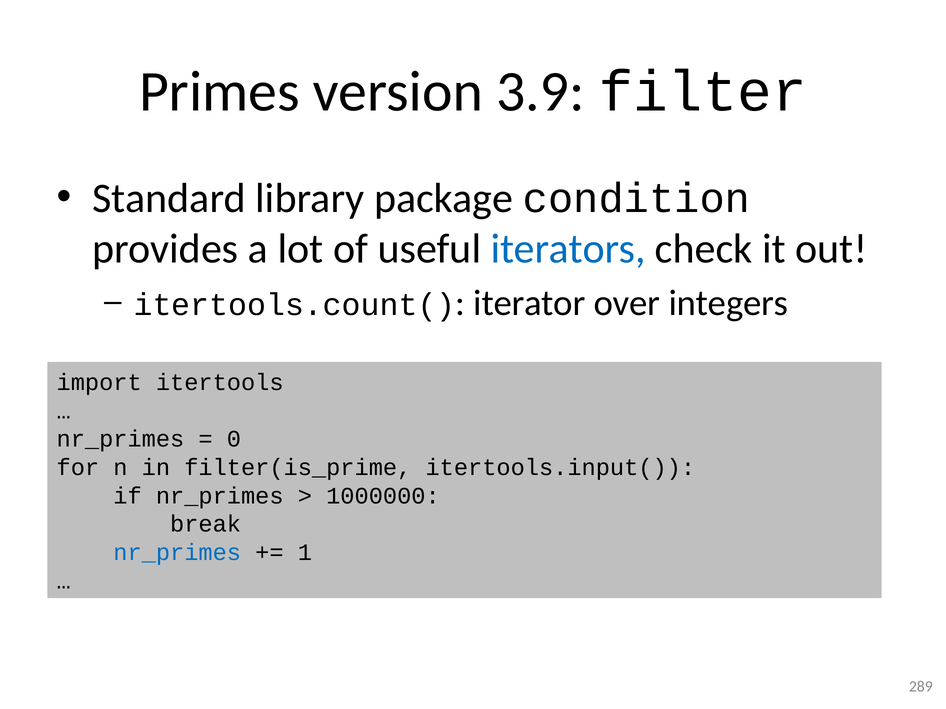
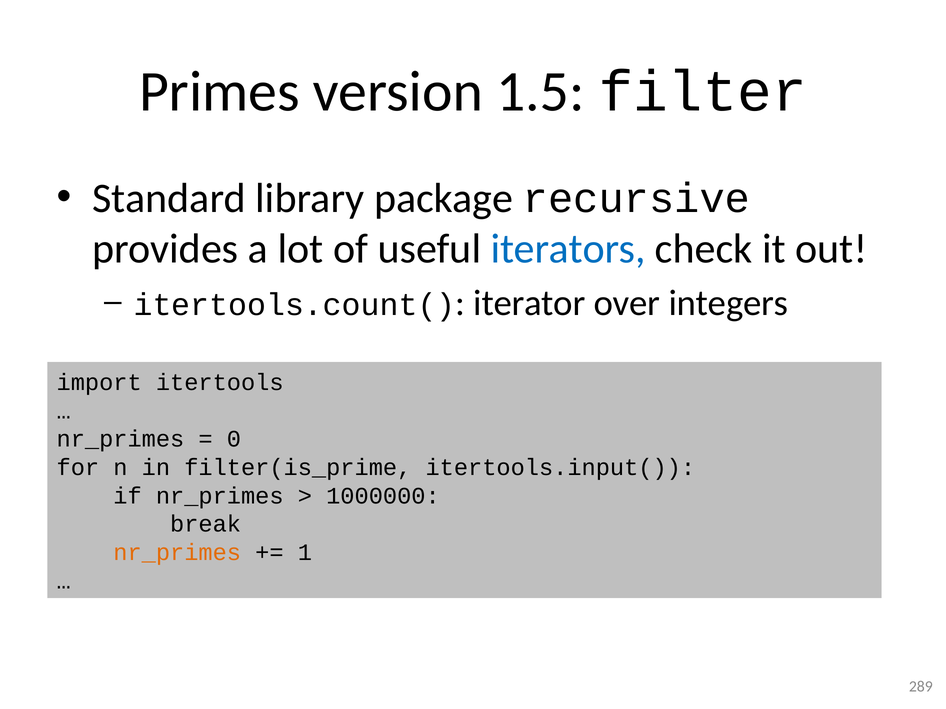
3.9: 3.9 -> 1.5 (540, 92)
condition: condition -> recursive (636, 198)
nr_primes colour: blue -> orange (177, 553)
